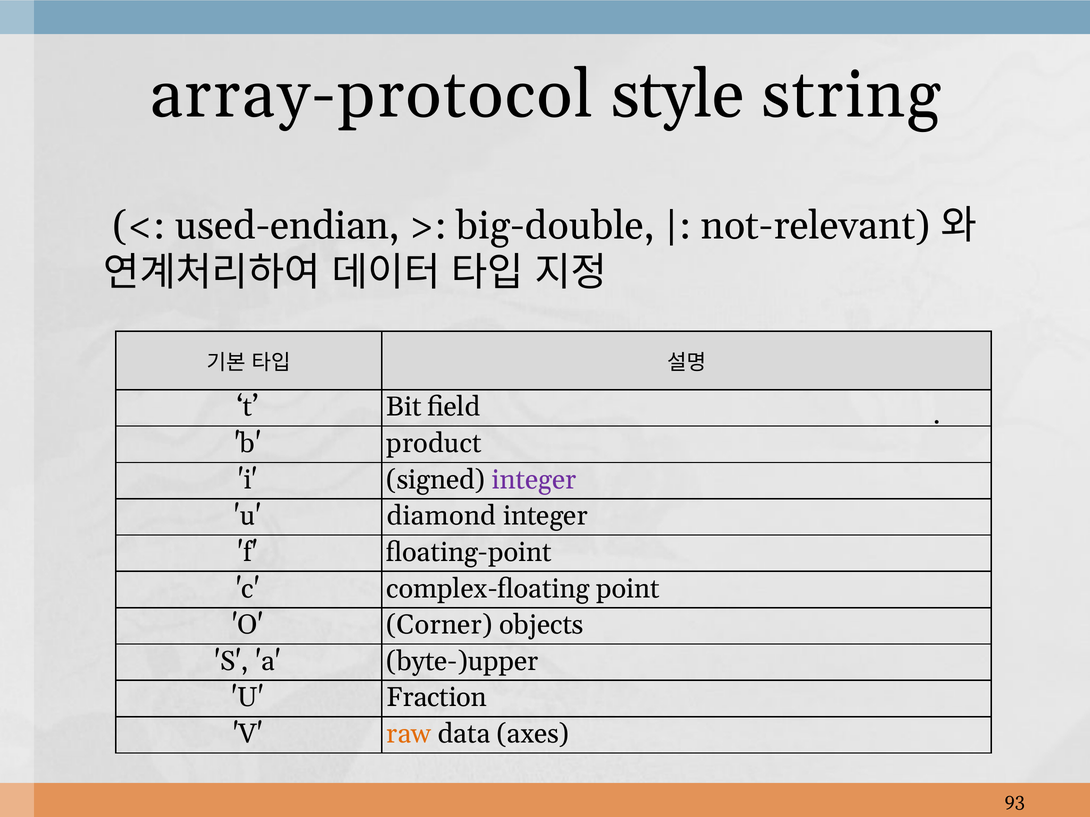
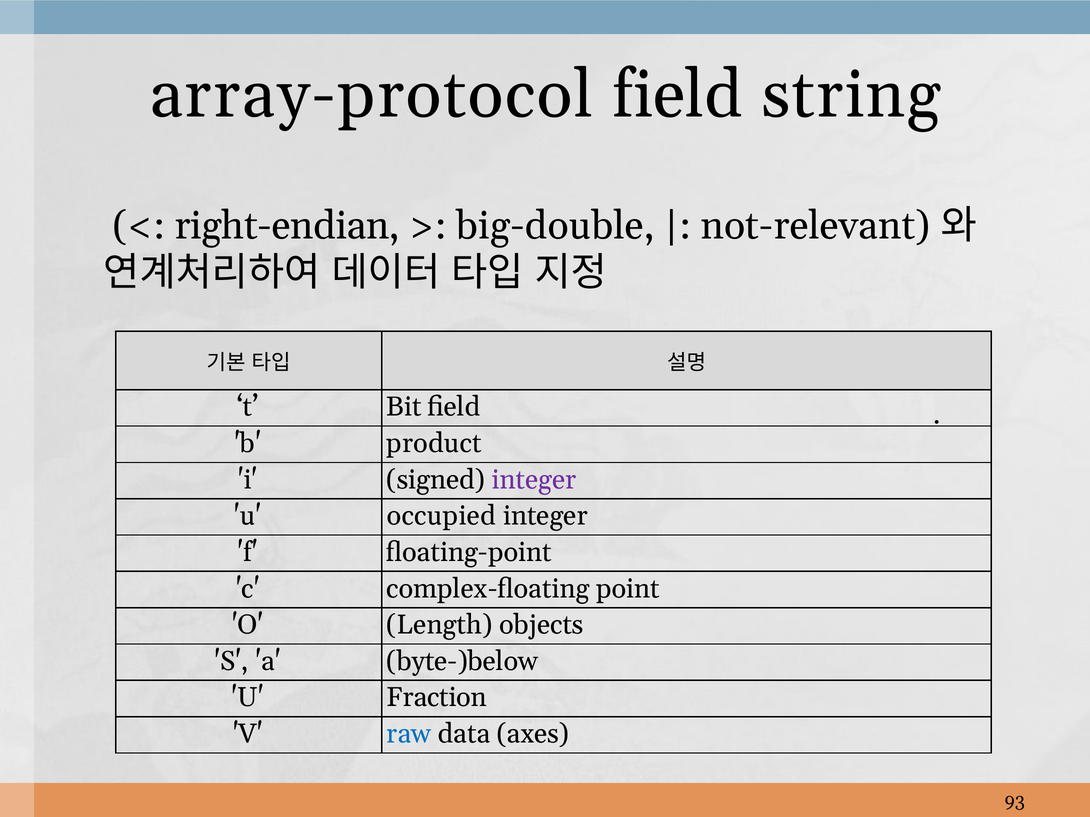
array-protocol style: style -> field (677, 95)
used-endian: used-endian -> right-endian (287, 226)
diamond: diamond -> occupied (441, 516)
Corner: Corner -> Length (440, 625)
byte-)upper: byte-)upper -> byte-)below (462, 662)
raw colour: orange -> blue (409, 734)
